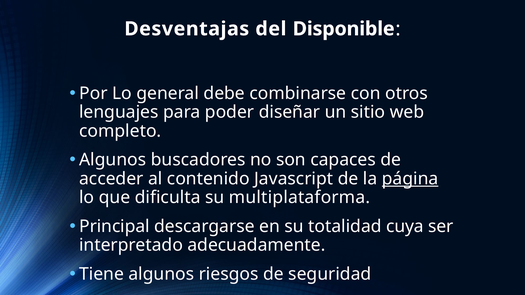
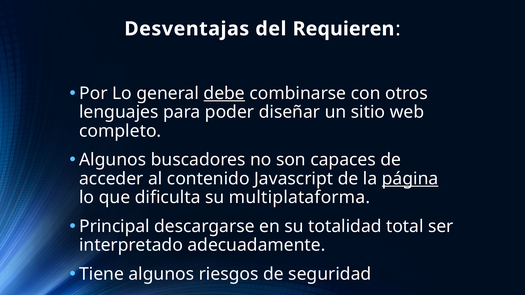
Disponible: Disponible -> Requieren (343, 29)
debe underline: none -> present (224, 93)
cuya: cuya -> total (405, 227)
